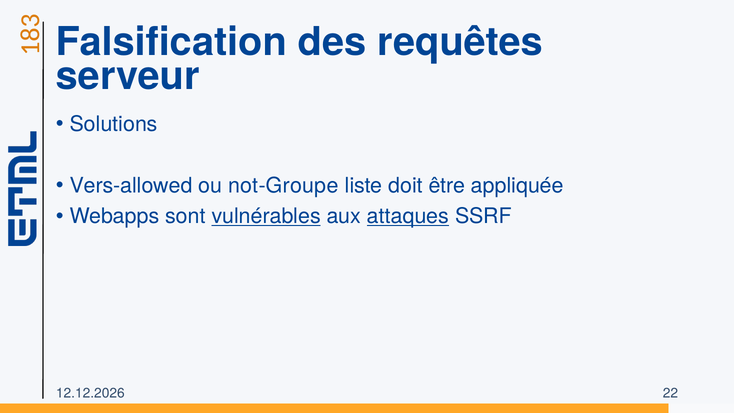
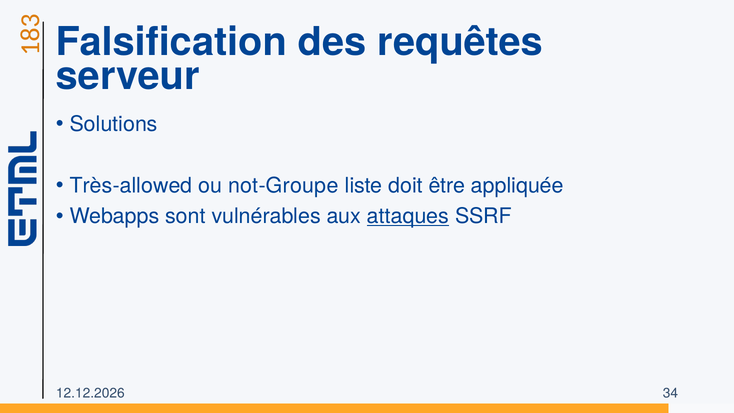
Vers-allowed: Vers-allowed -> Très-allowed (131, 185)
vulnérables underline: present -> none (266, 216)
22: 22 -> 34 (670, 393)
